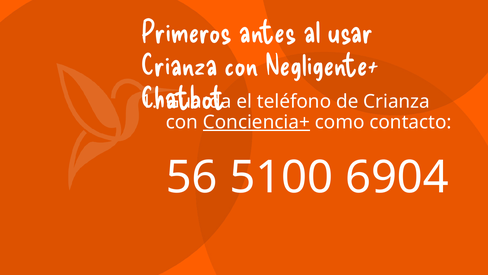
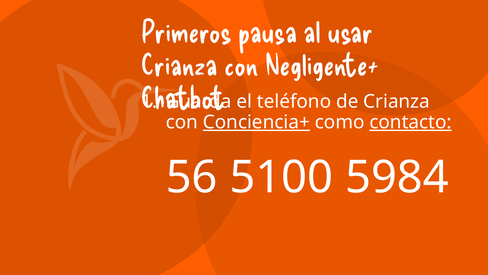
antes: antes -> pausa (268, 33)
contacto underline: none -> present (411, 122)
6904: 6904 -> 5984 (397, 177)
